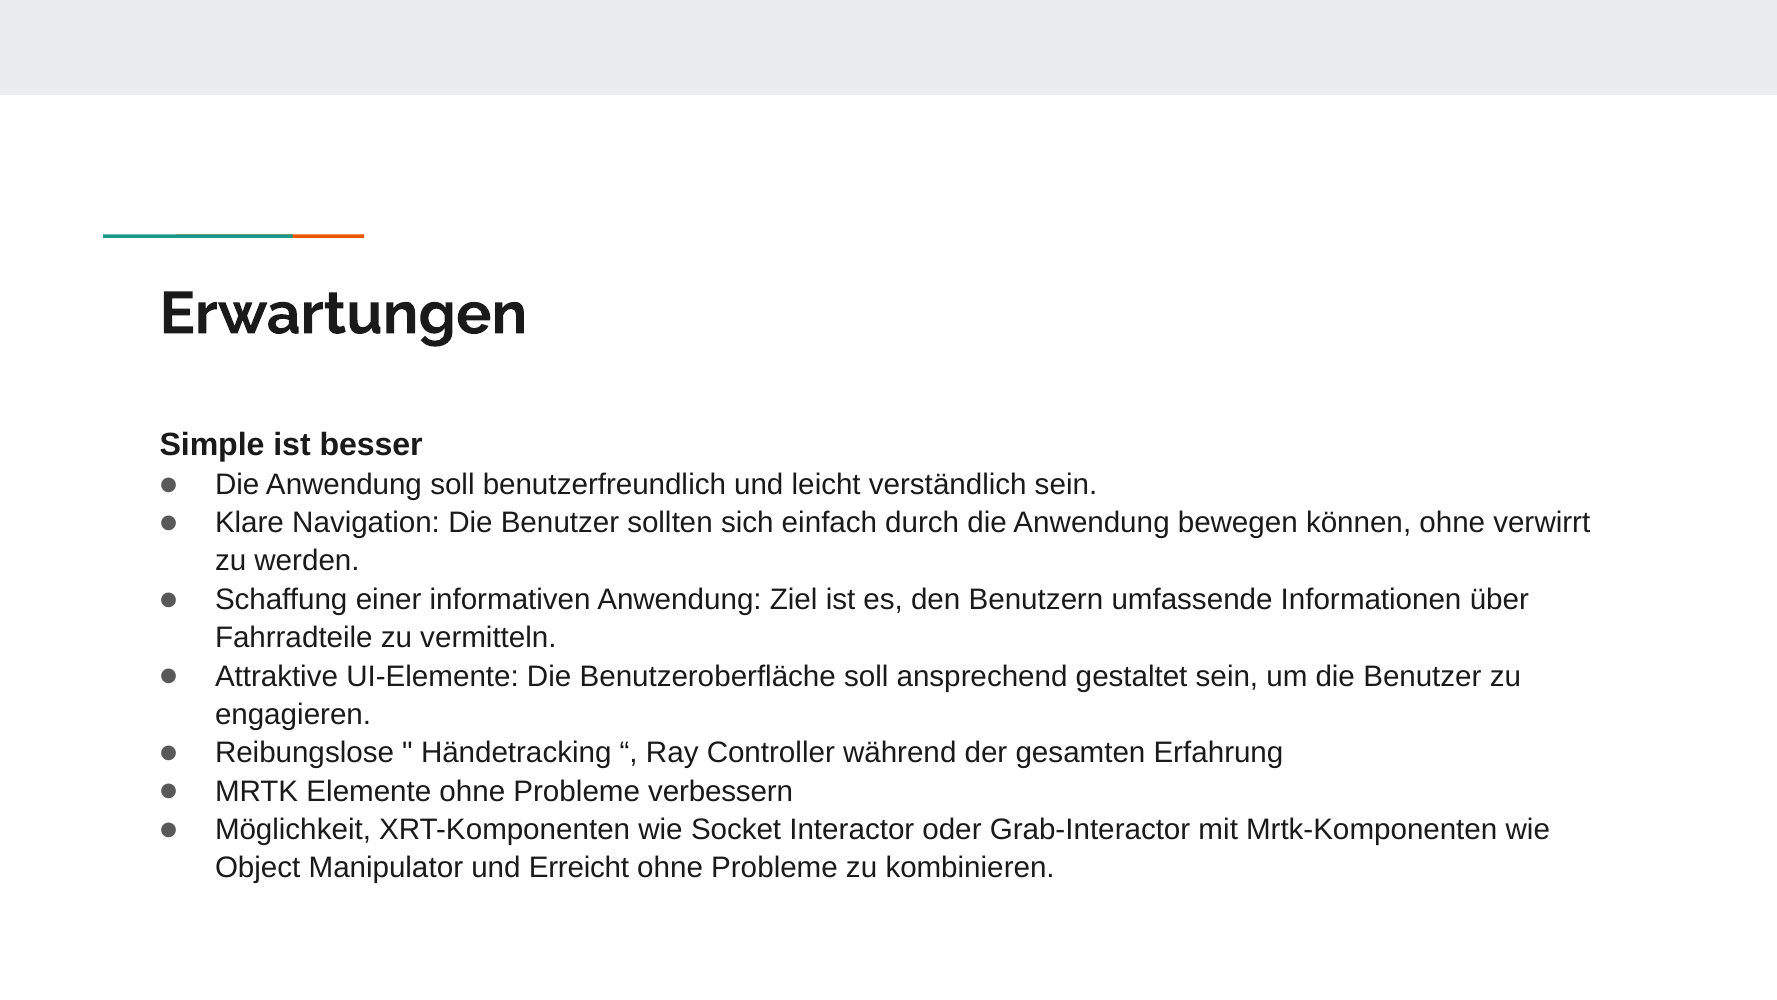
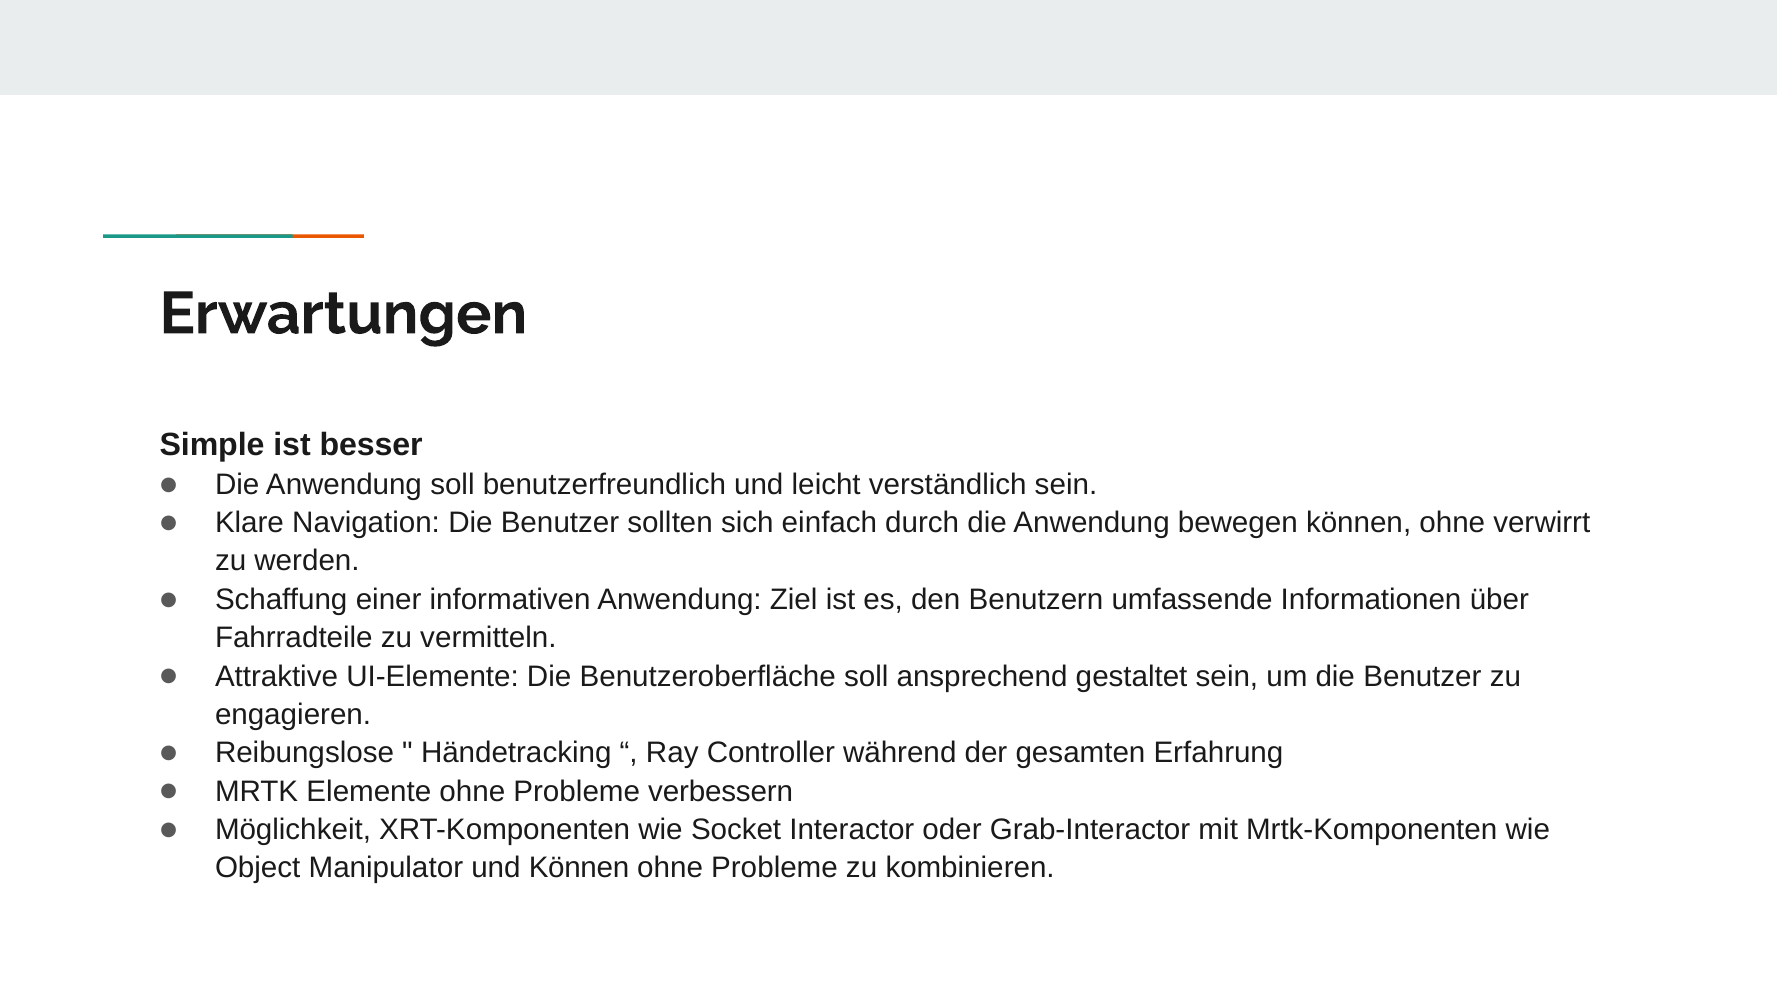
und Erreicht: Erreicht -> Können (579, 868)
